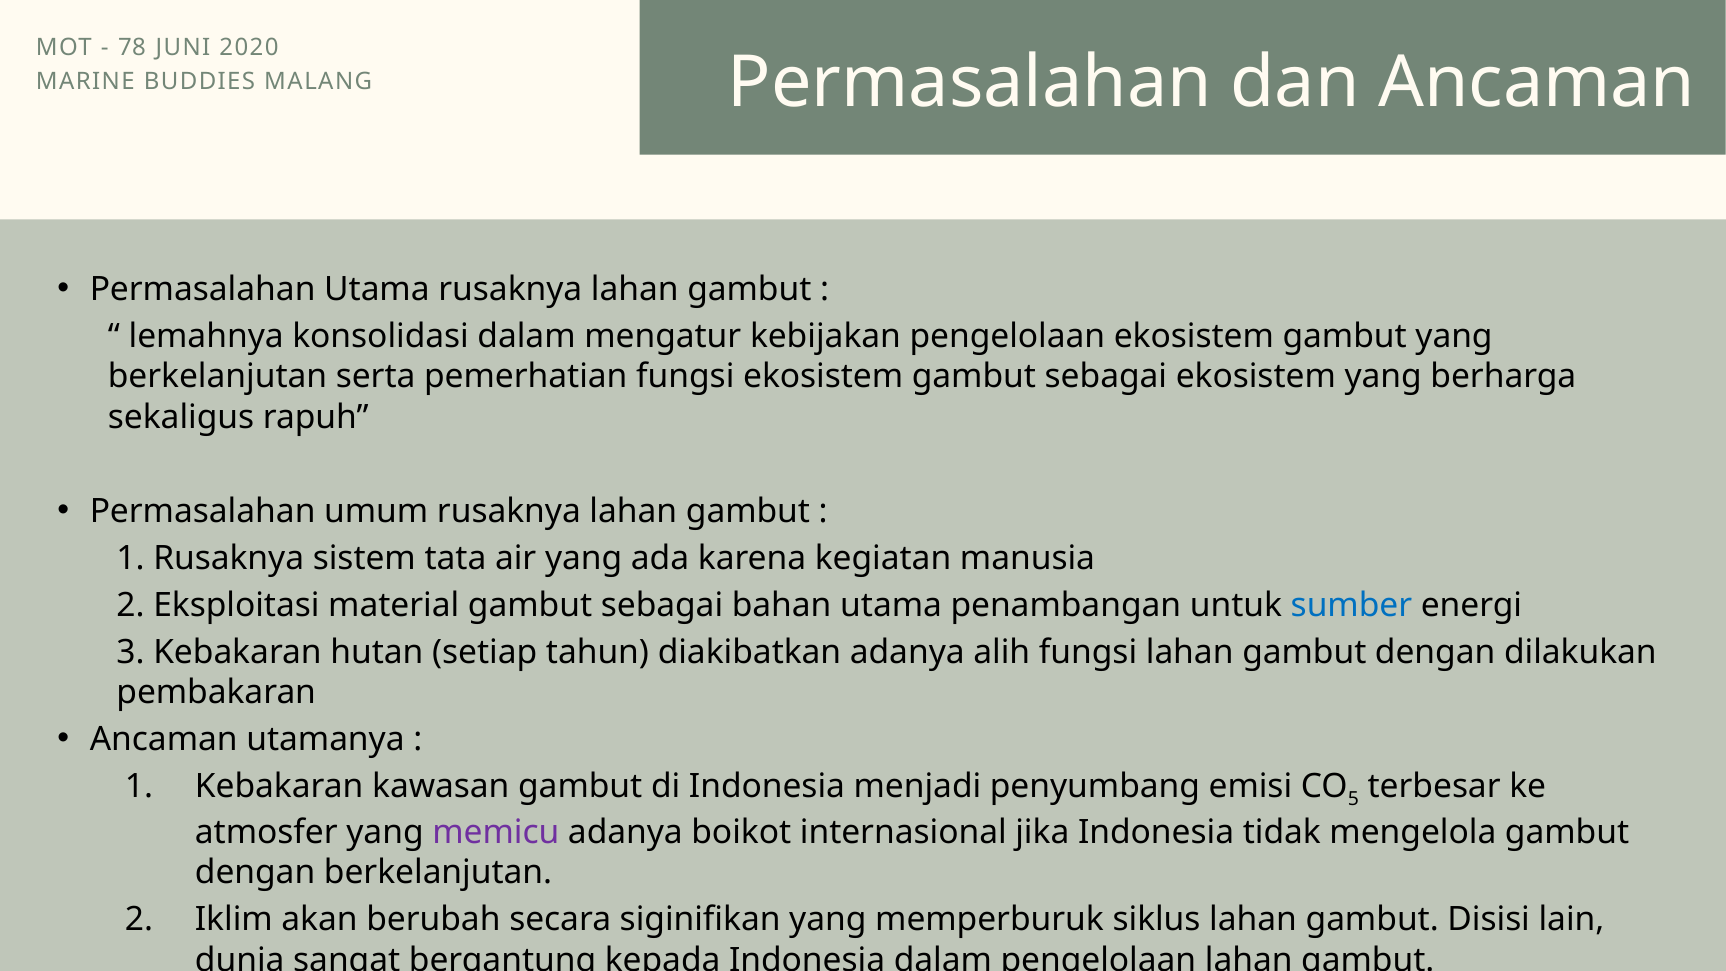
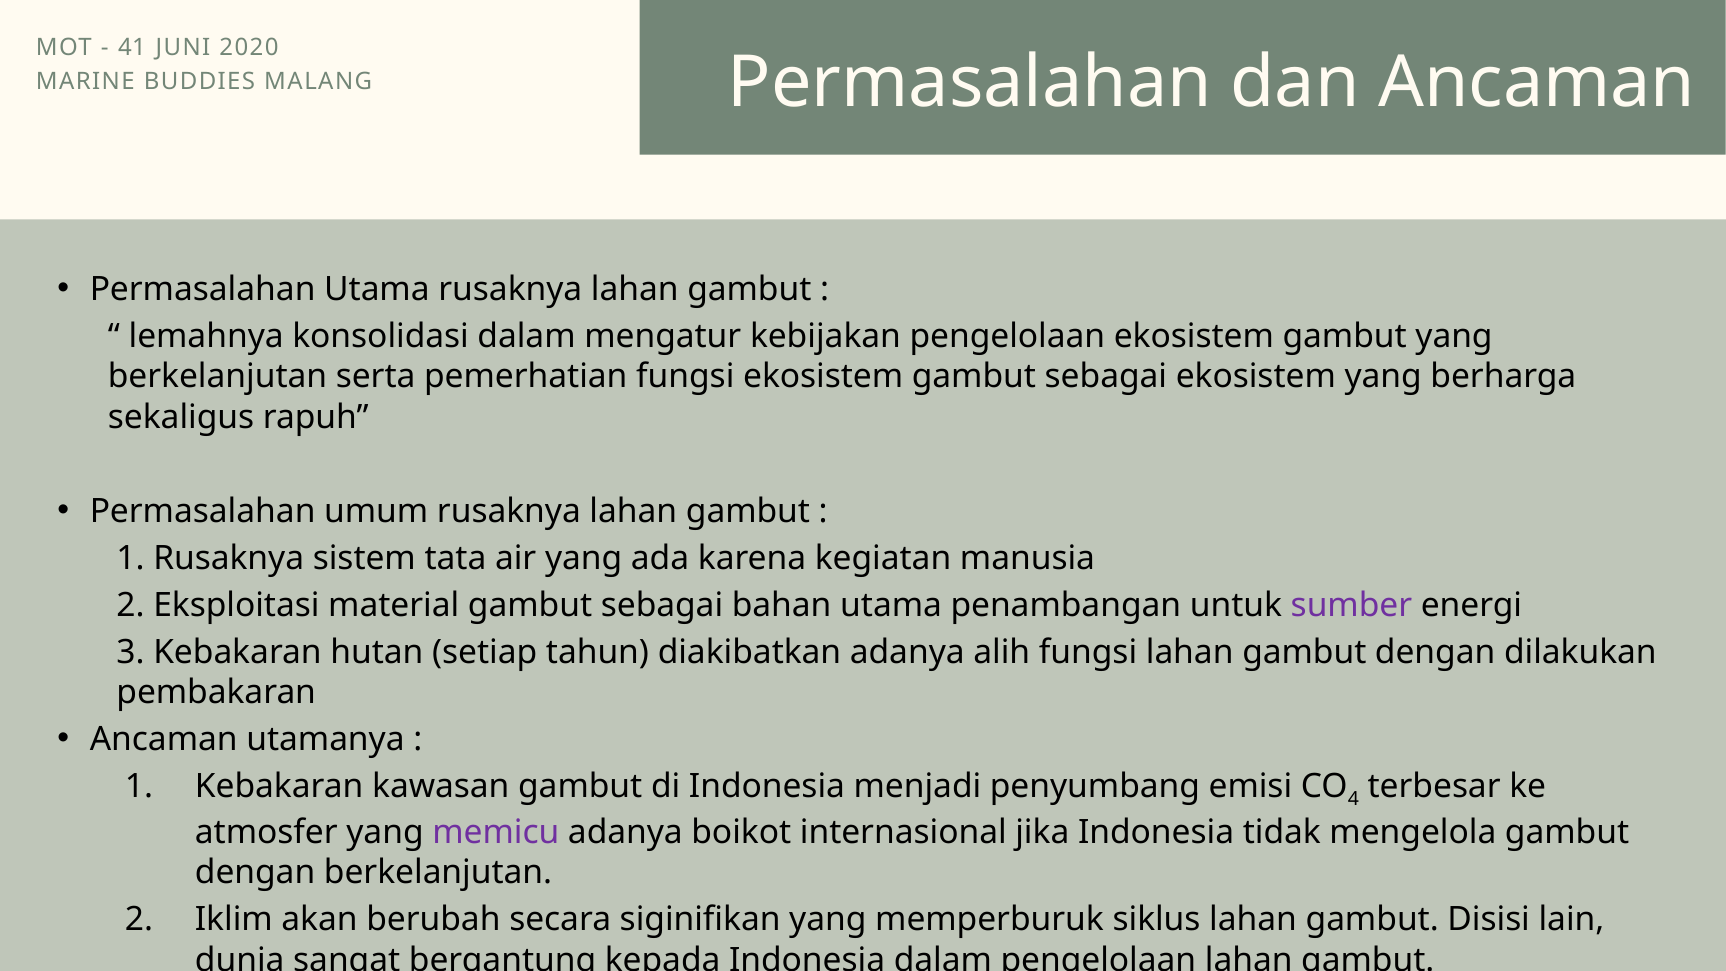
78: 78 -> 41 (132, 48)
sumber colour: blue -> purple (1351, 605)
5: 5 -> 4 (1353, 799)
